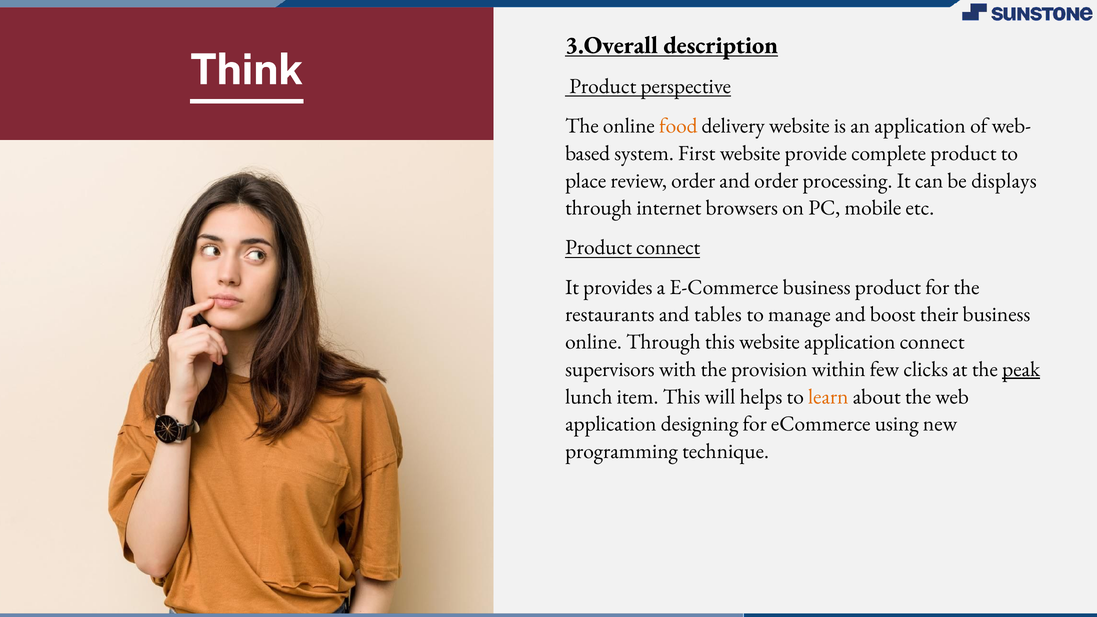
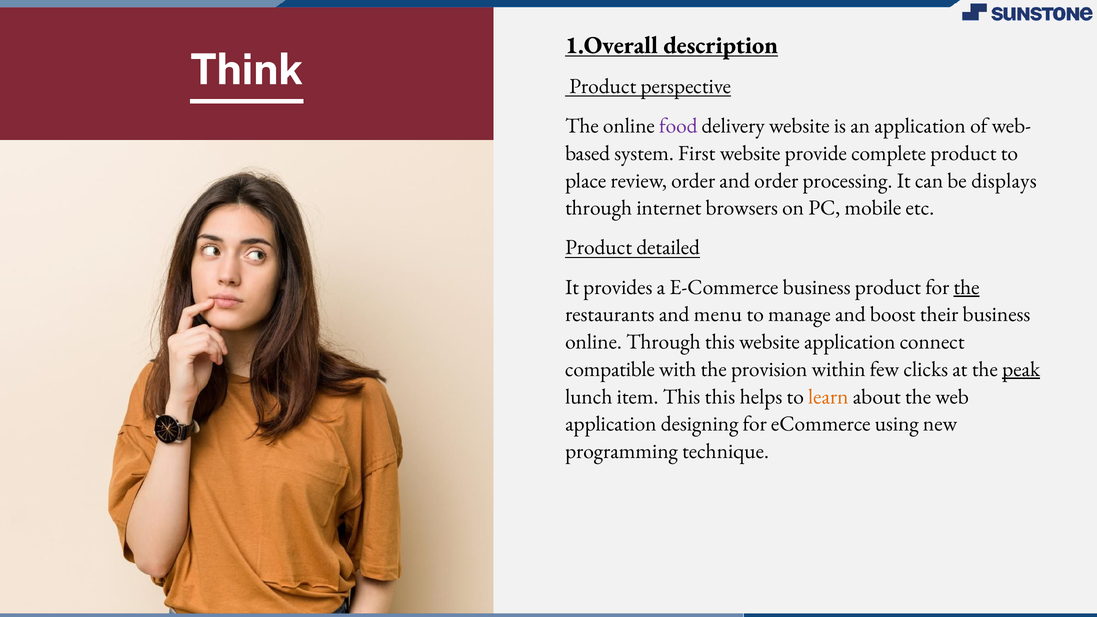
3.Overall: 3.Overall -> 1.Overall (612, 45)
food colour: orange -> purple (678, 126)
Product connect: connect -> detailed (668, 247)
the underline: none -> present (967, 287)
tables: tables -> menu (718, 314)
supervisors: supervisors -> compatible (610, 369)
This will: will -> this (720, 397)
